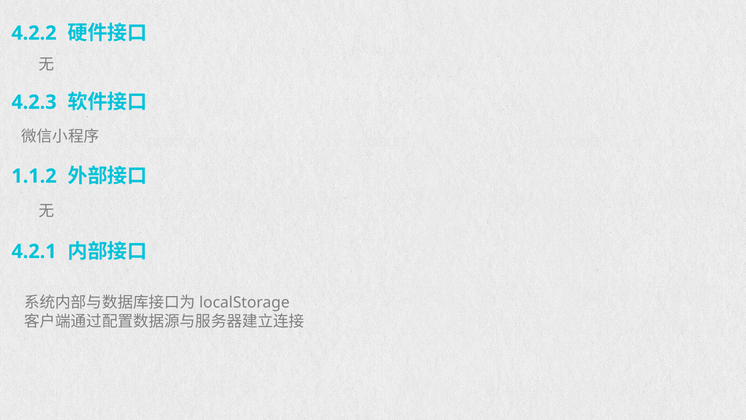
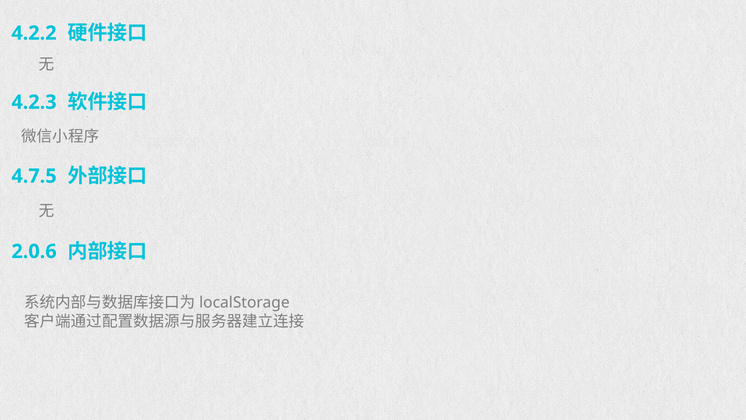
1.1.2: 1.1.2 -> 4.7.5 (34, 176)
4.2.1: 4.2.1 -> 2.0.6 (34, 251)
